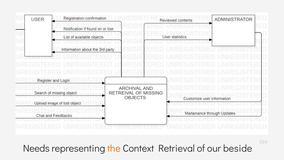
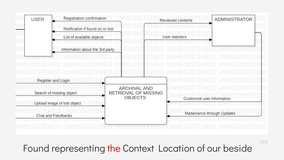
Needs: Needs -> Found (36, 148)
the colour: orange -> red (114, 148)
Retrieval: Retrieval -> Location (176, 148)
